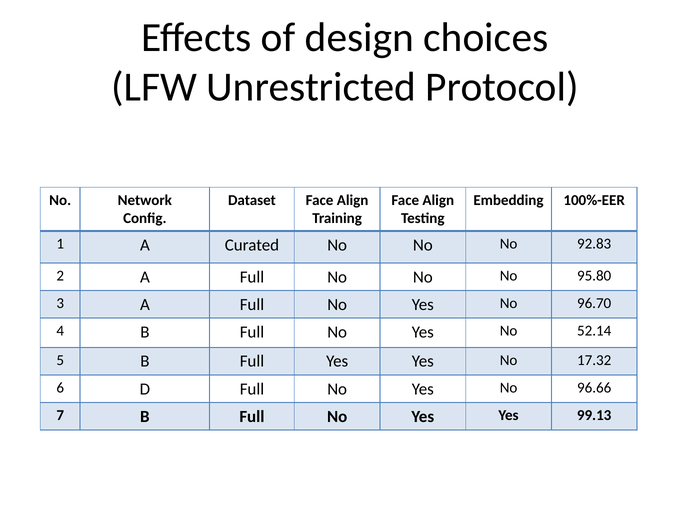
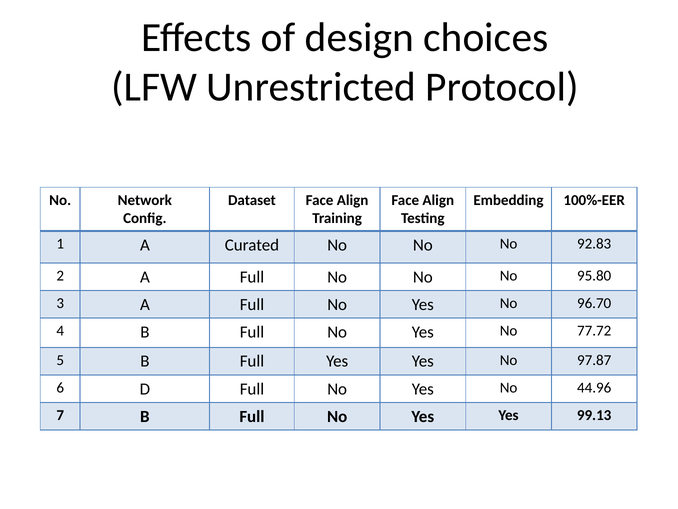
52.14: 52.14 -> 77.72 (594, 331)
17.32: 17.32 -> 97.87 (594, 360)
96.66: 96.66 -> 44.96 (594, 387)
